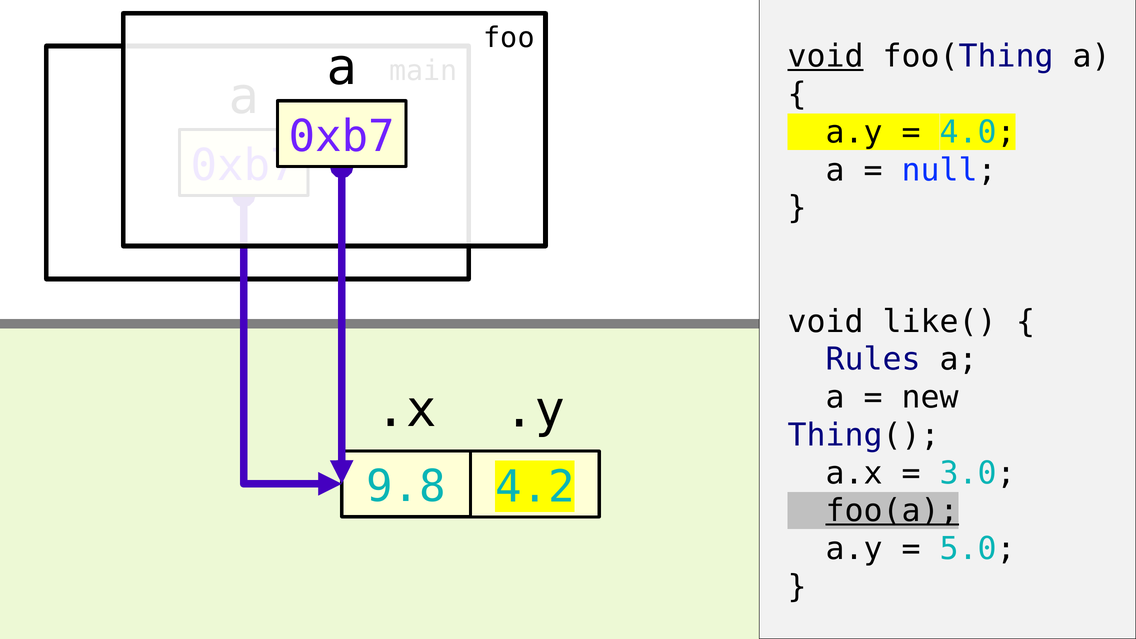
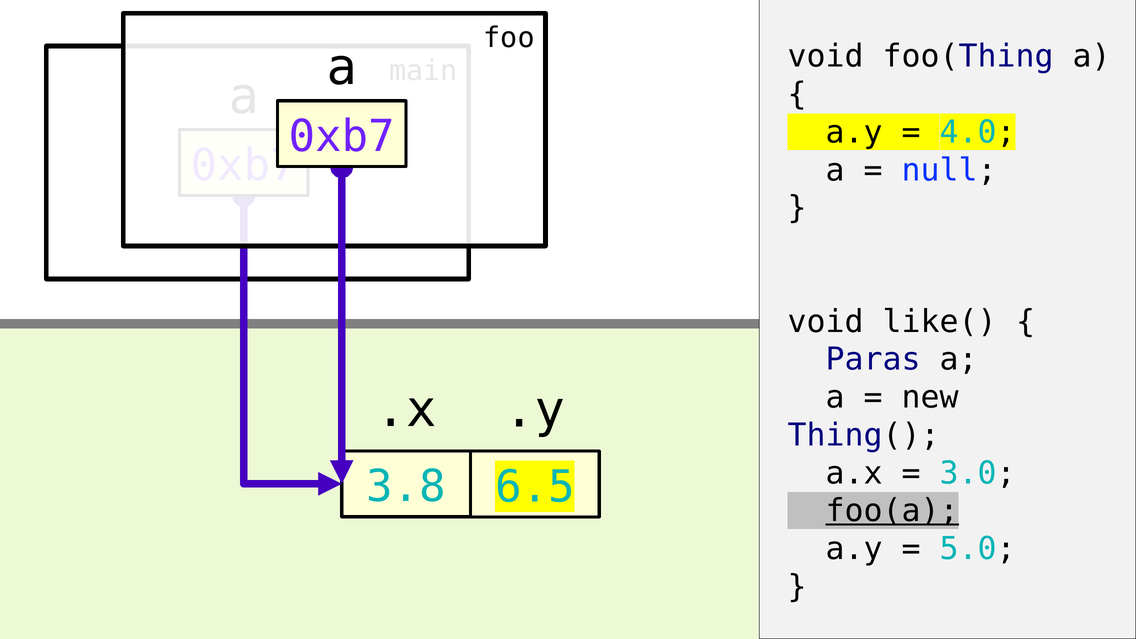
void underline: present -> none (826, 56)
Rules: Rules -> Paras (873, 360)
9.8: 9.8 -> 3.8 (406, 487)
4.2: 4.2 -> 6.5 (535, 487)
